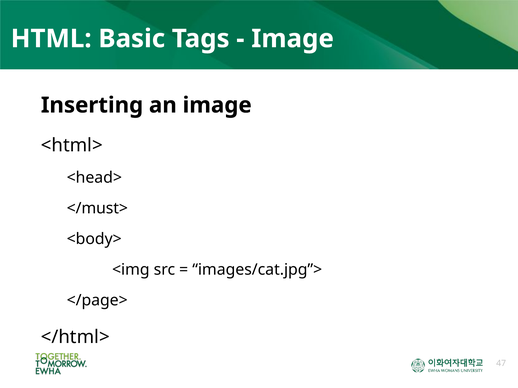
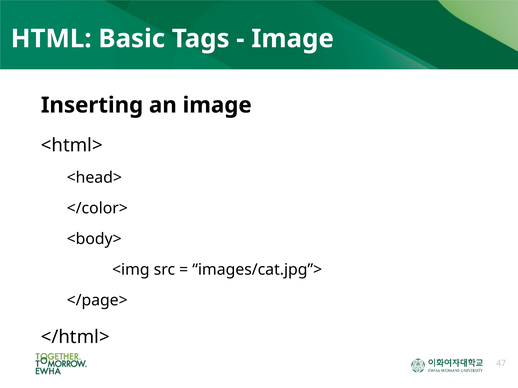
</must>: </must> -> </color> (97, 209)
